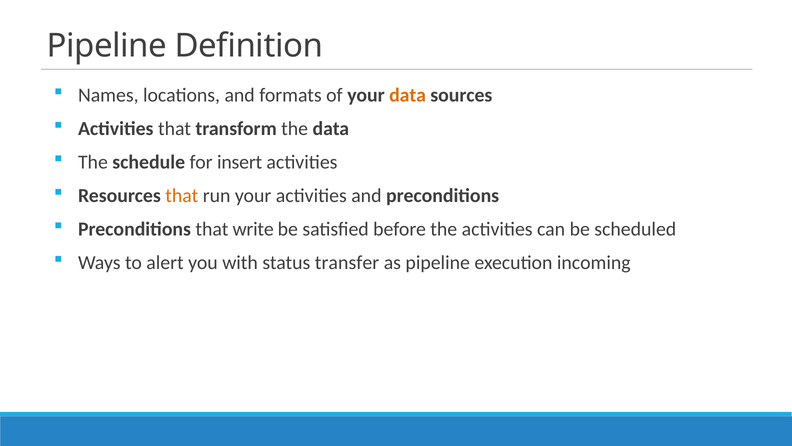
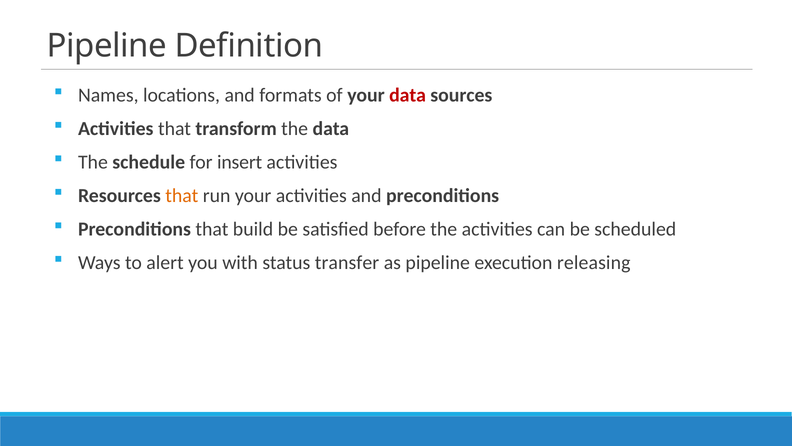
data colour: orange -> red (408, 95)
write: write -> build (253, 229)
incoming: incoming -> releasing (594, 263)
